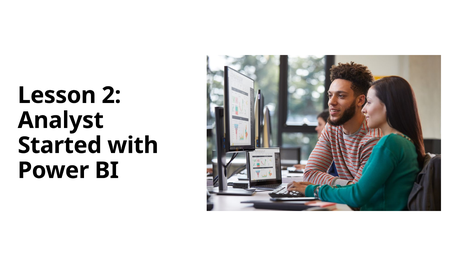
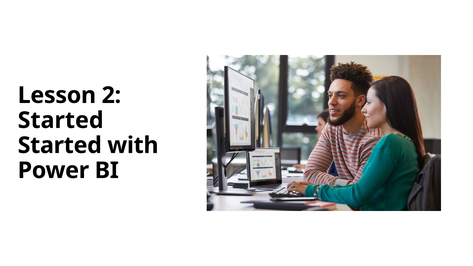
Analyst: Analyst -> Started (61, 120)
